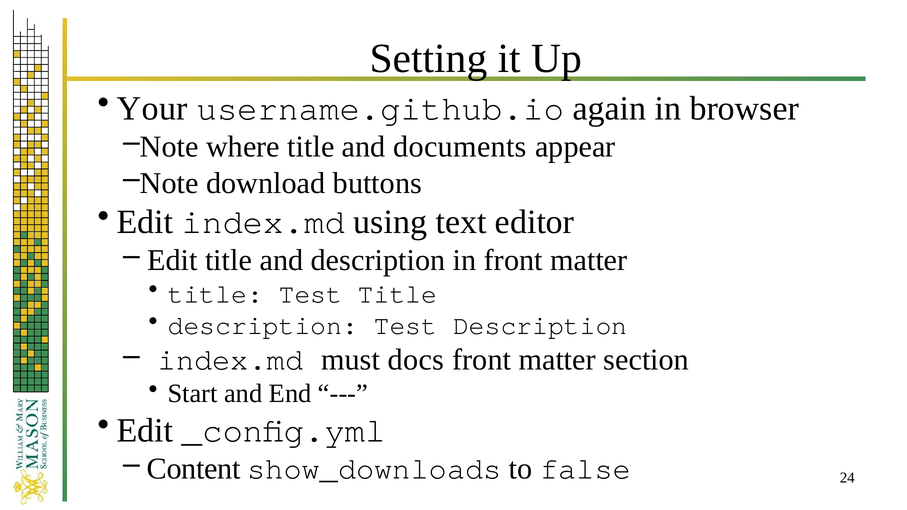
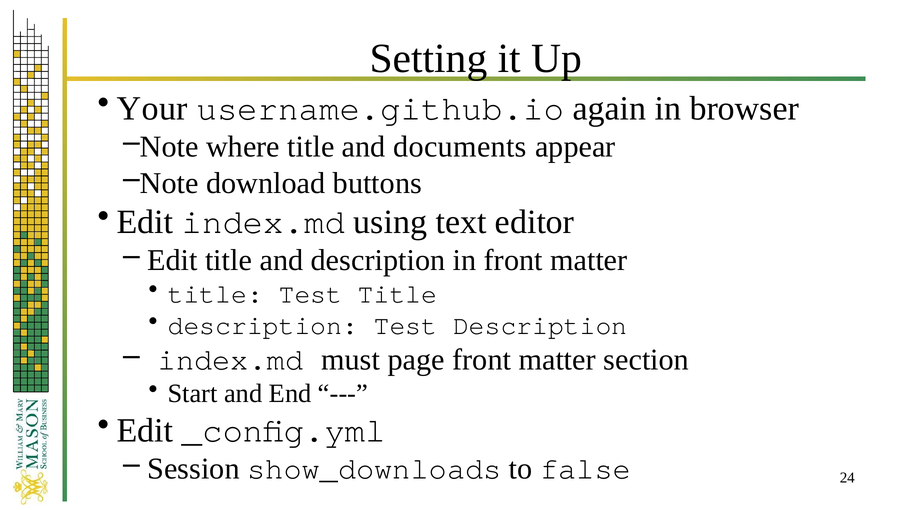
docs: docs -> page (416, 360)
Content: Content -> Session (193, 469)
